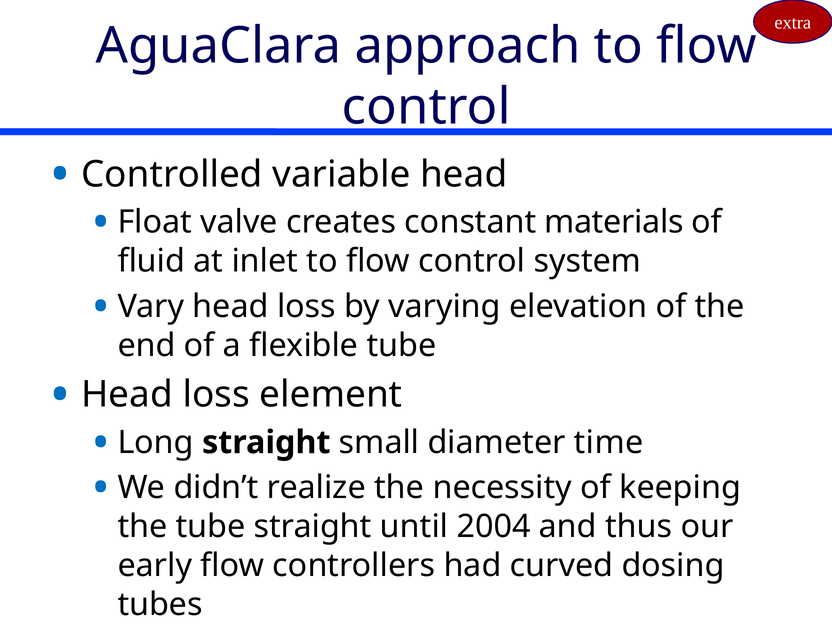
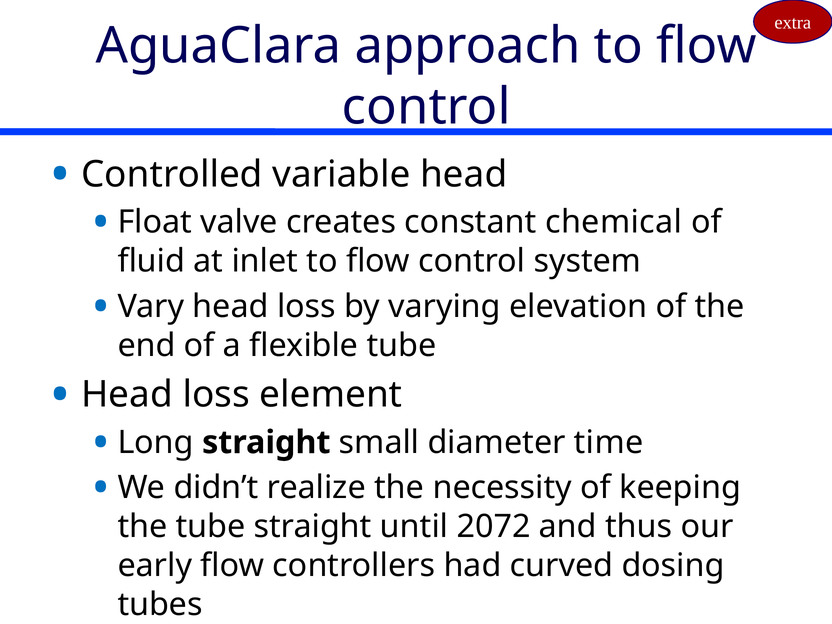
materials: materials -> chemical (614, 222)
2004: 2004 -> 2072 (494, 527)
